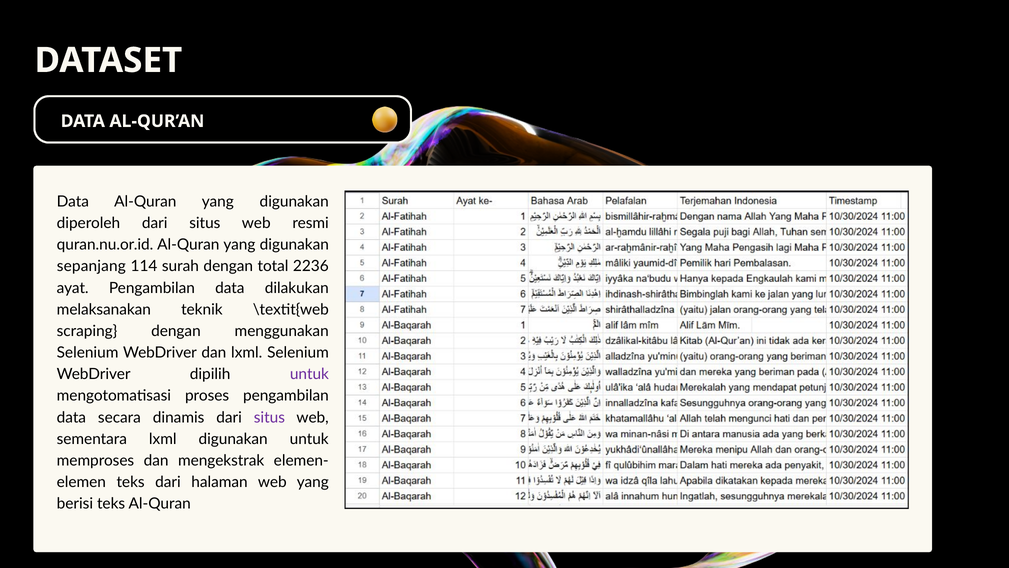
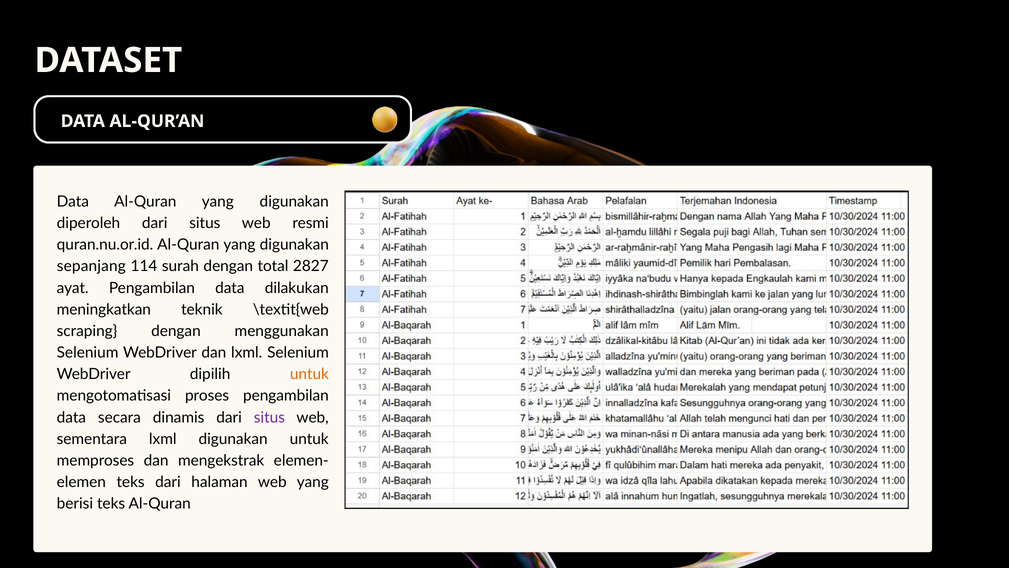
2236: 2236 -> 2827 (311, 266)
melaksanakan: melaksanakan -> meningkatkan (104, 309)
untuk colour: purple -> orange (309, 374)
